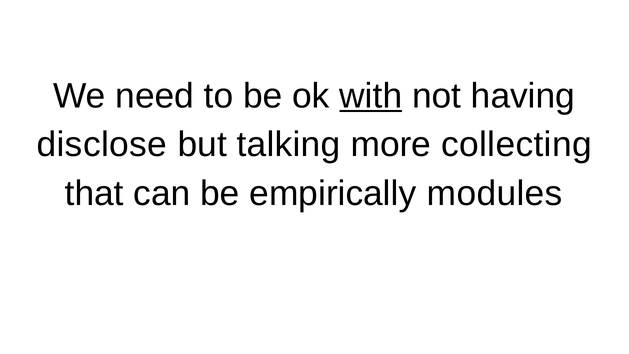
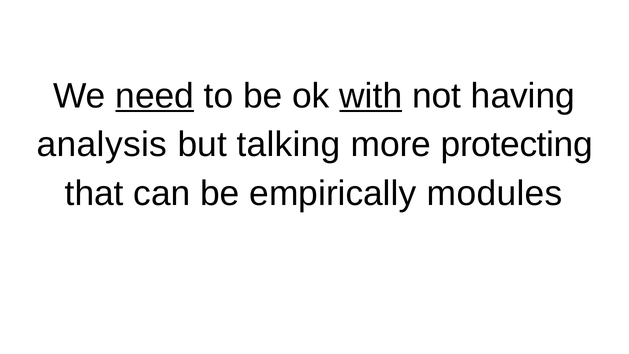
need underline: none -> present (155, 96)
disclose: disclose -> analysis (102, 145)
collecting: collecting -> protecting (517, 145)
